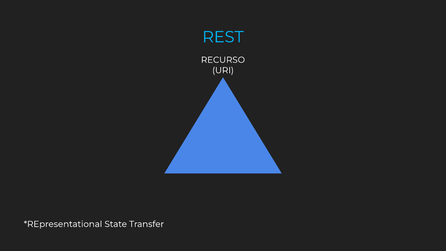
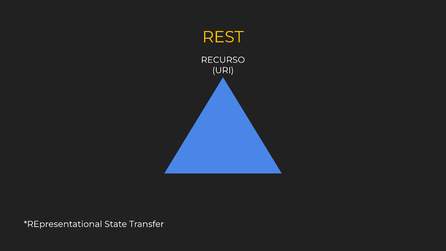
REST colour: light blue -> yellow (223, 37)
